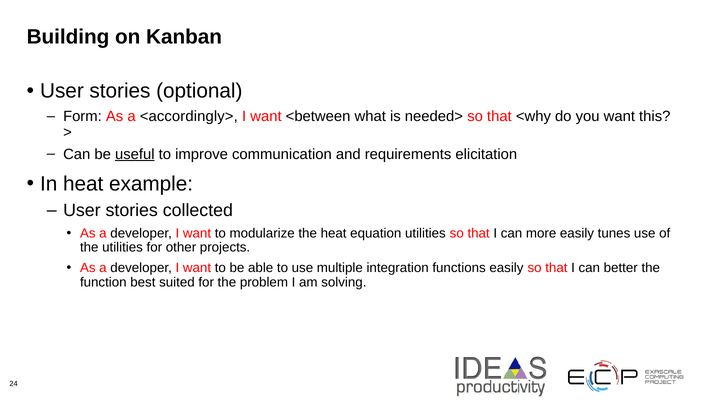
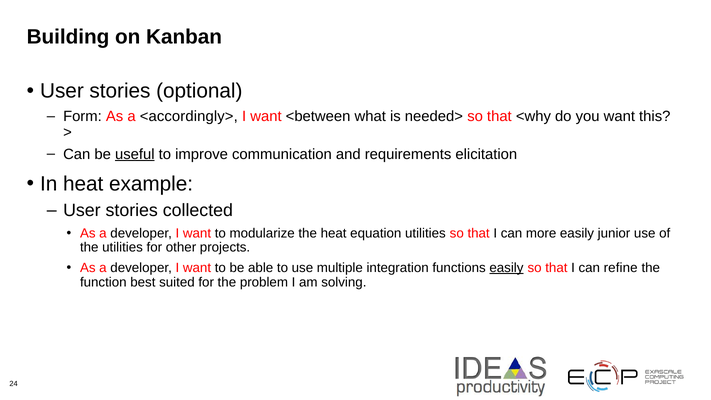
tunes: tunes -> junior (614, 233)
easily underline: none -> present (506, 268)
better: better -> refine (621, 268)
